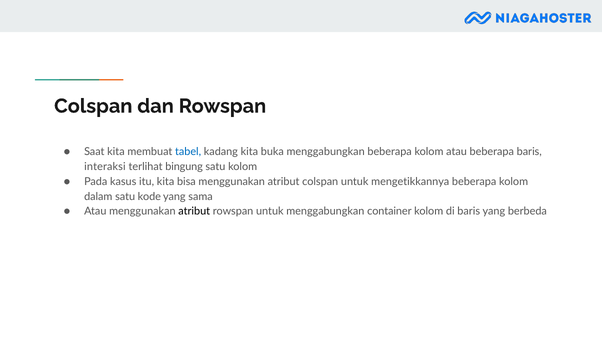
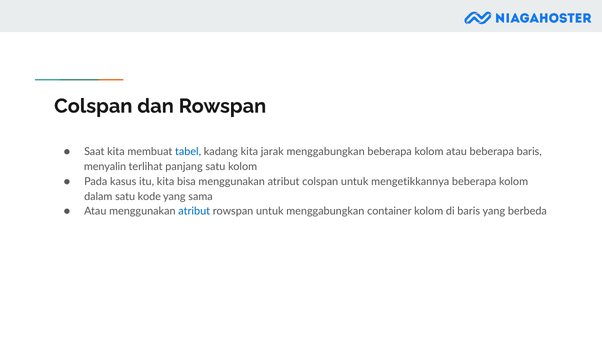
buka: buka -> jarak (272, 152)
interaksi: interaksi -> menyalin (105, 167)
bingung: bingung -> panjang (184, 167)
atribut colour: black -> blue (194, 212)
